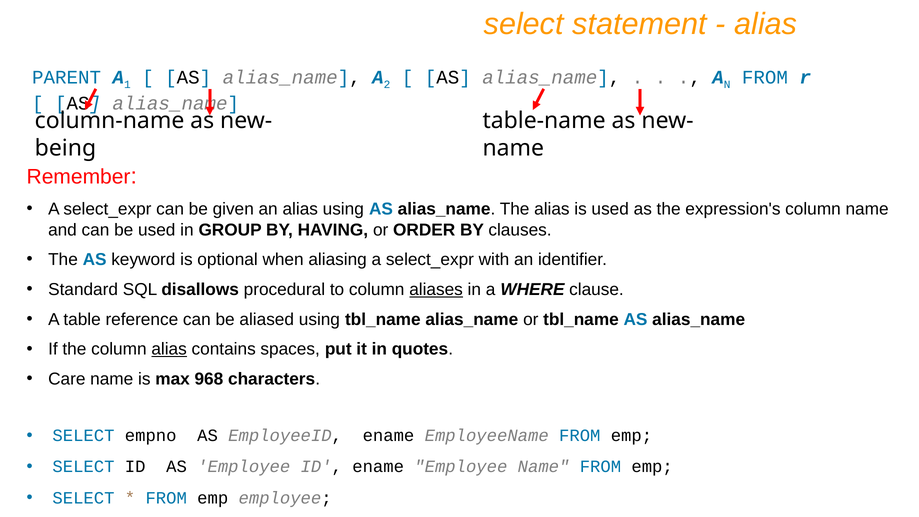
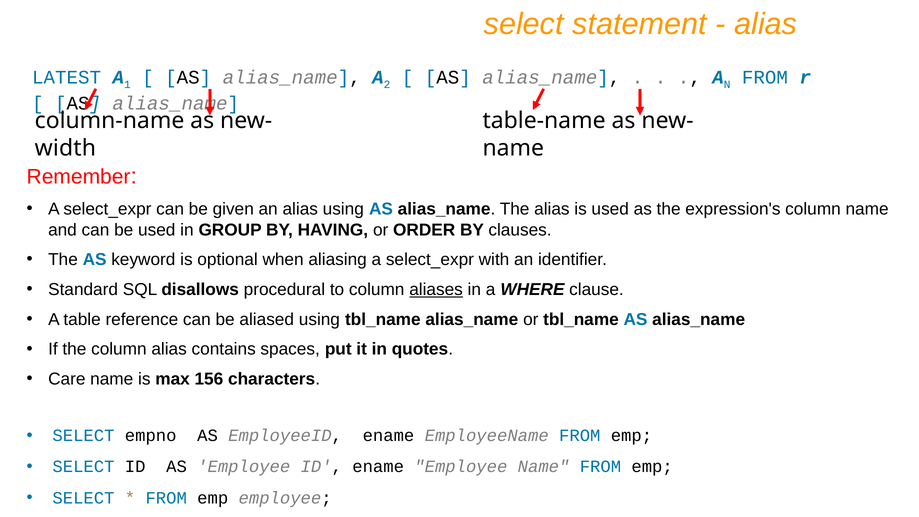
PARENT: PARENT -> LATEST (67, 77)
being: being -> width (65, 148)
alias underline: present -> none (169, 349)
968: 968 -> 156 (209, 379)
